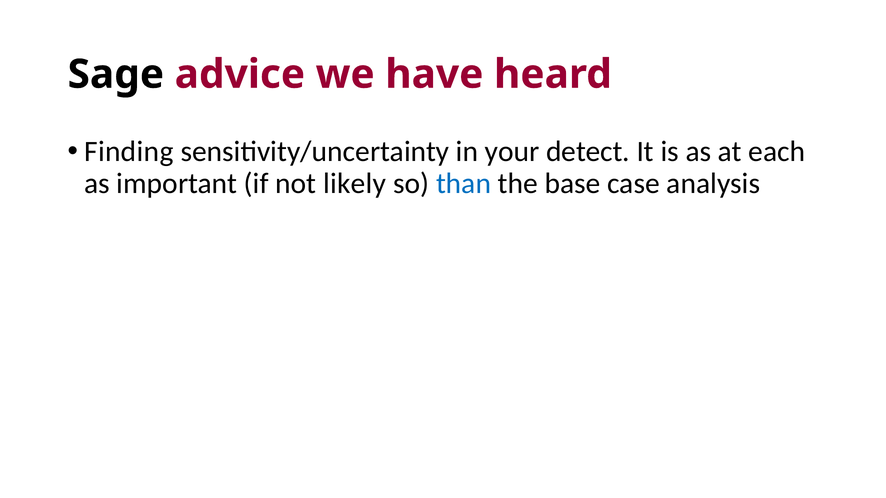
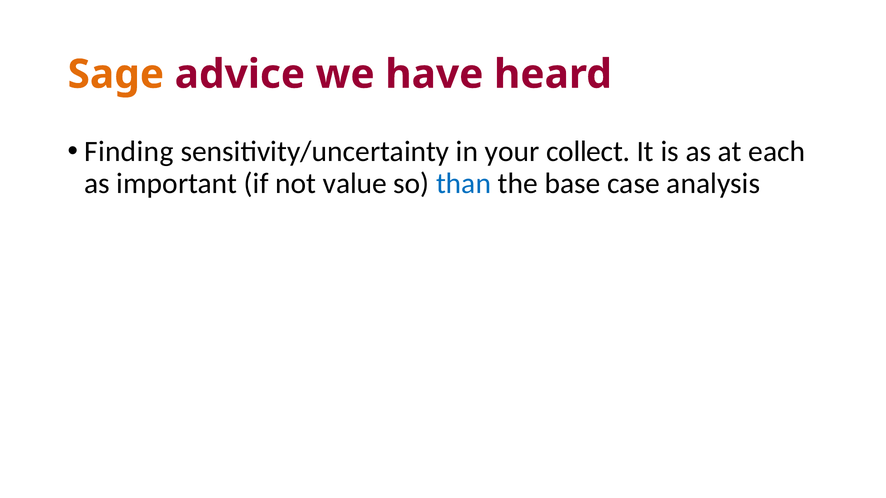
Sage colour: black -> orange (116, 74)
detect: detect -> collect (588, 152)
likely: likely -> value (355, 184)
